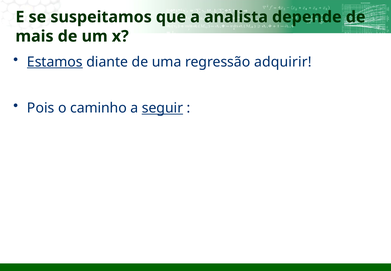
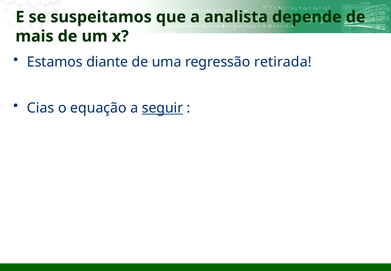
Estamos underline: present -> none (55, 62)
adquirir: adquirir -> retirada (283, 62)
Pois: Pois -> Cias (41, 108)
caminho: caminho -> equação (98, 108)
